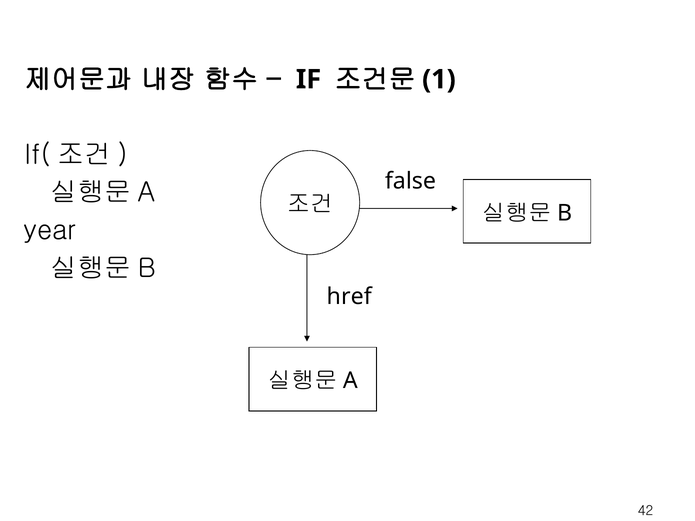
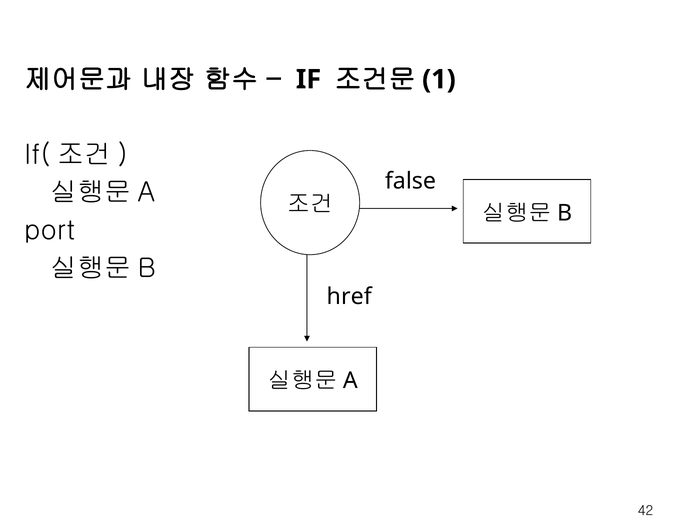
year: year -> port (50, 231)
